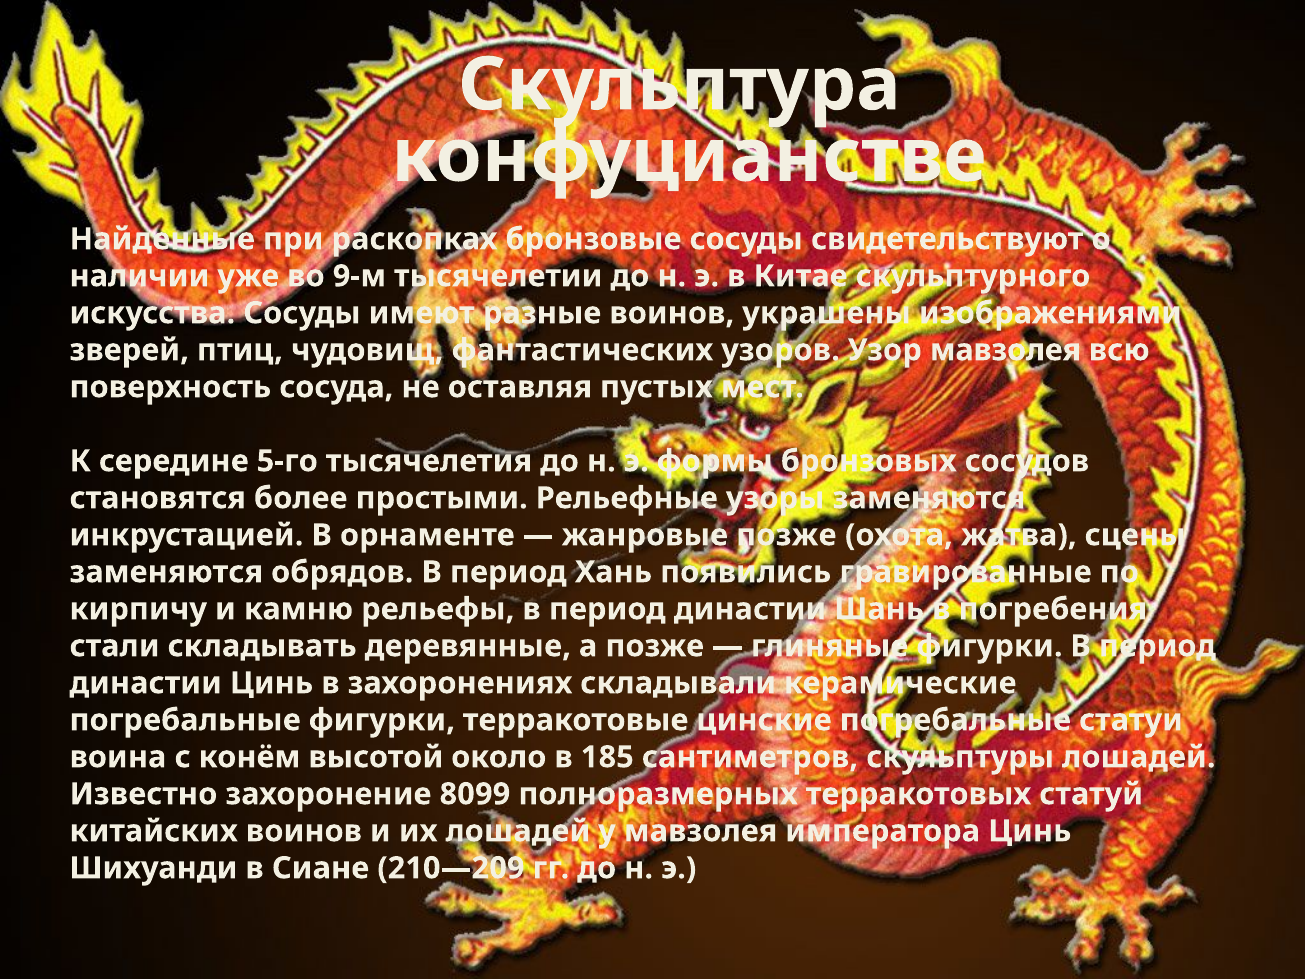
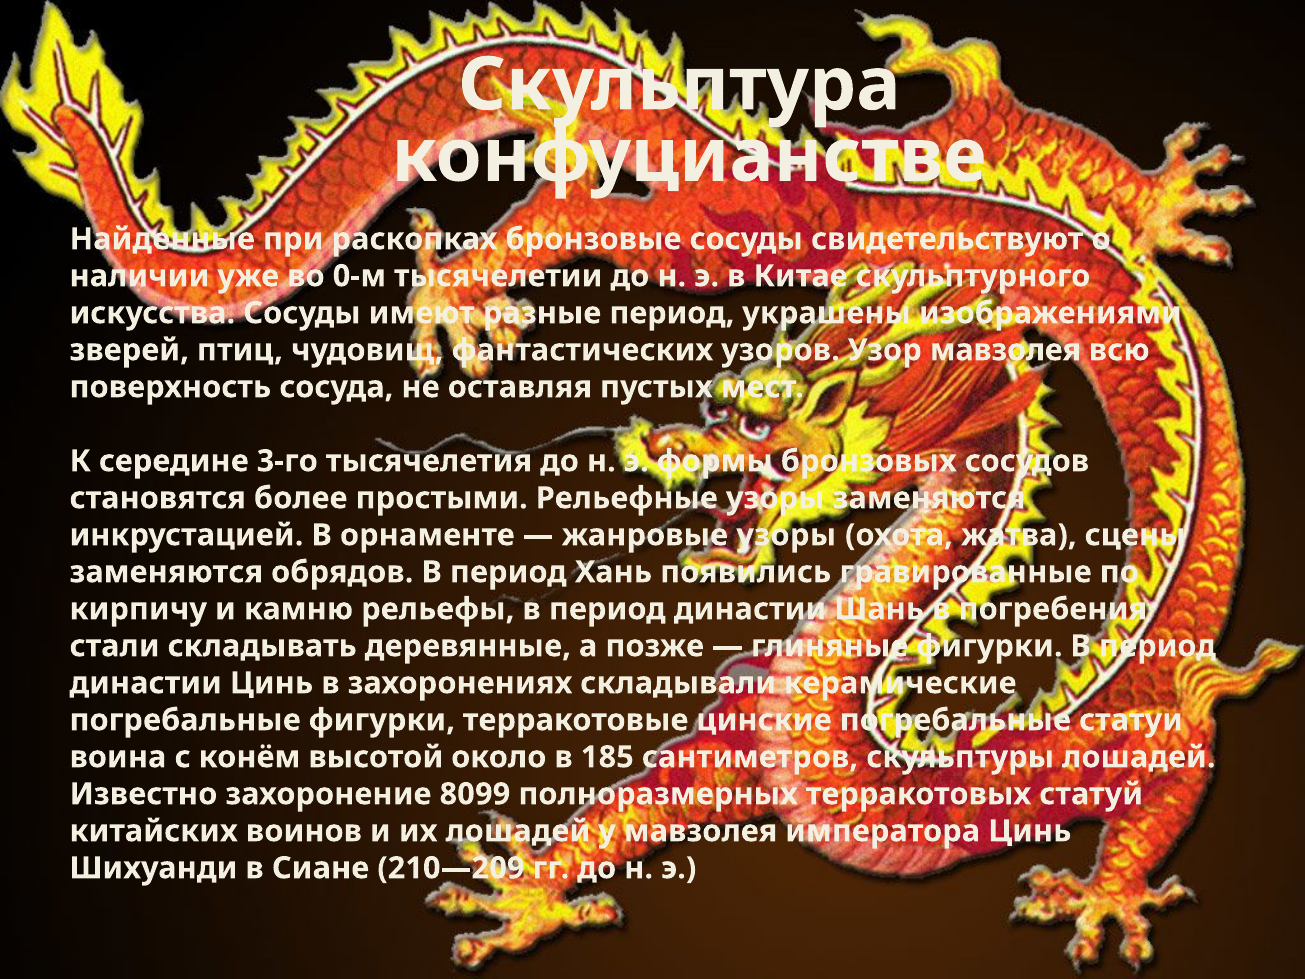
9-м: 9-м -> 0-м (359, 276)
разные воинов: воинов -> период (672, 313)
5-го: 5-го -> 3-го (287, 461)
жанровые позже: позже -> узоры (786, 535)
